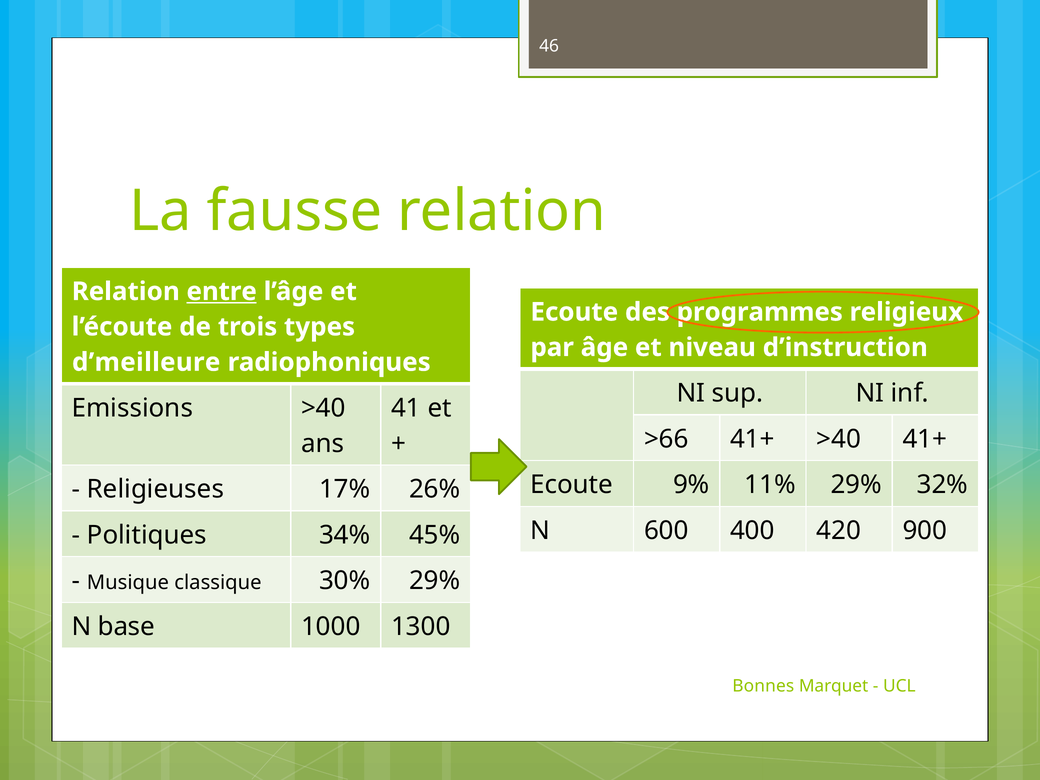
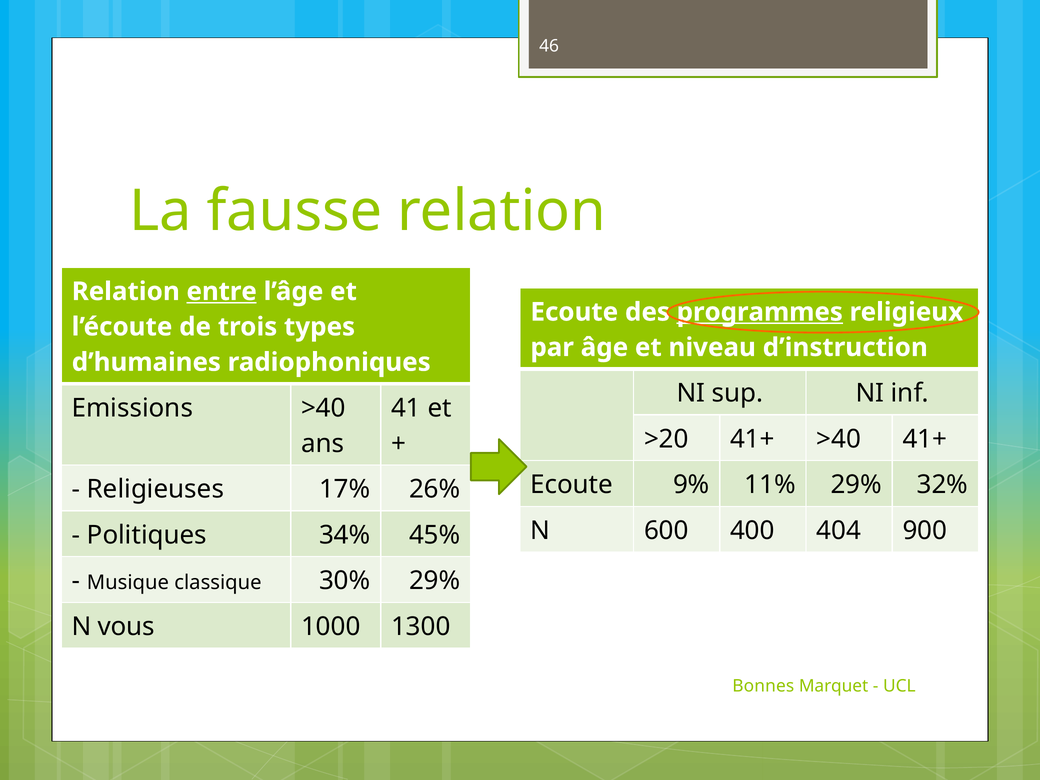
programmes underline: none -> present (760, 312)
d’meilleure: d’meilleure -> d’humaines (146, 362)
>66: >66 -> >20 (666, 439)
420: 420 -> 404 (839, 531)
base: base -> vous (126, 627)
